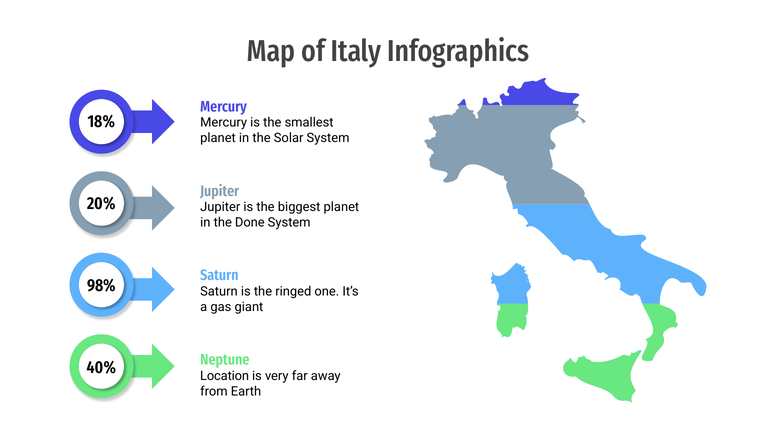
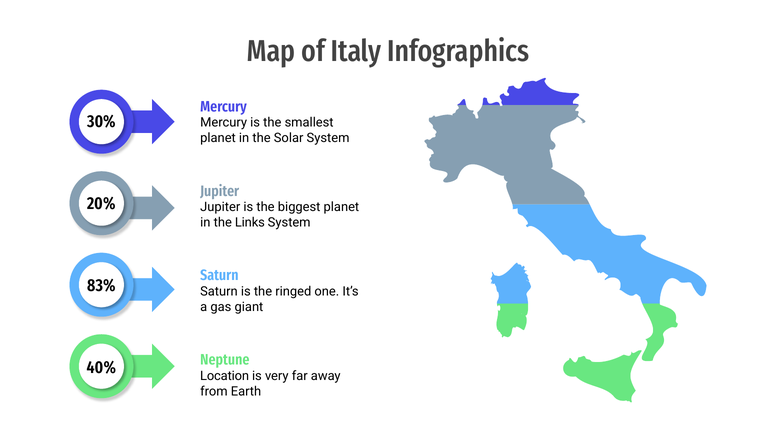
18%: 18% -> 30% (101, 121)
Done: Done -> Links (250, 222)
98%: 98% -> 83% (101, 285)
